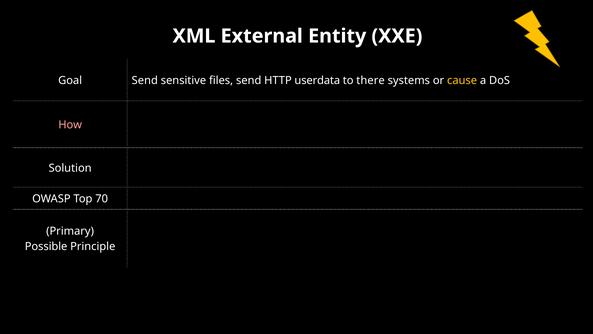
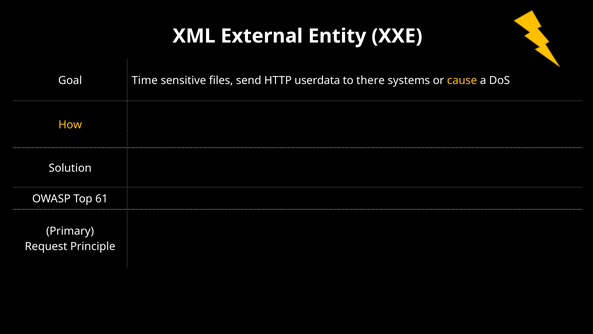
Goal Send: Send -> Time (145, 80)
How colour: pink -> yellow (70, 125)
70: 70 -> 61 (102, 199)
Possible: Possible -> Request (46, 246)
